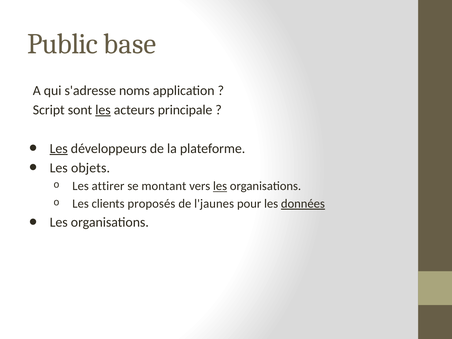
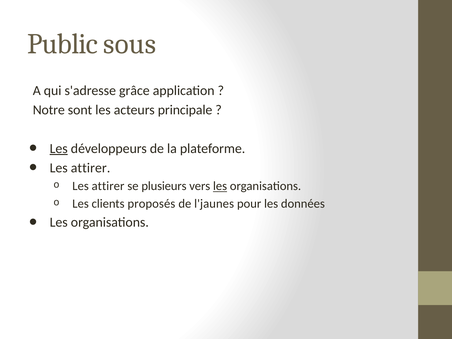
base: base -> sous (130, 44)
noms: noms -> grâce (134, 91)
Script: Script -> Notre (49, 110)
les underline: present -> none (103, 110)
objets: objets -> attirer (91, 168)
montant: montant -> plusieurs (164, 186)
données underline: present -> none (303, 204)
